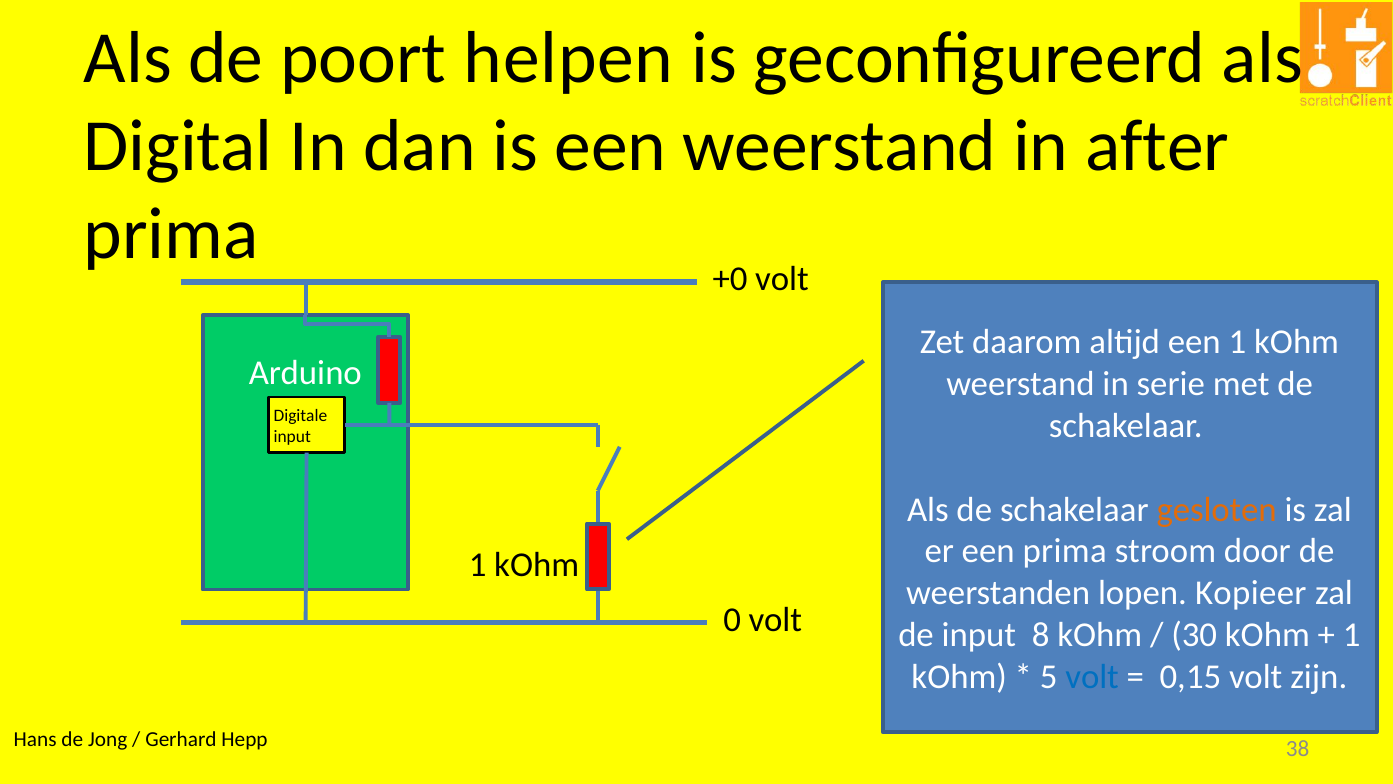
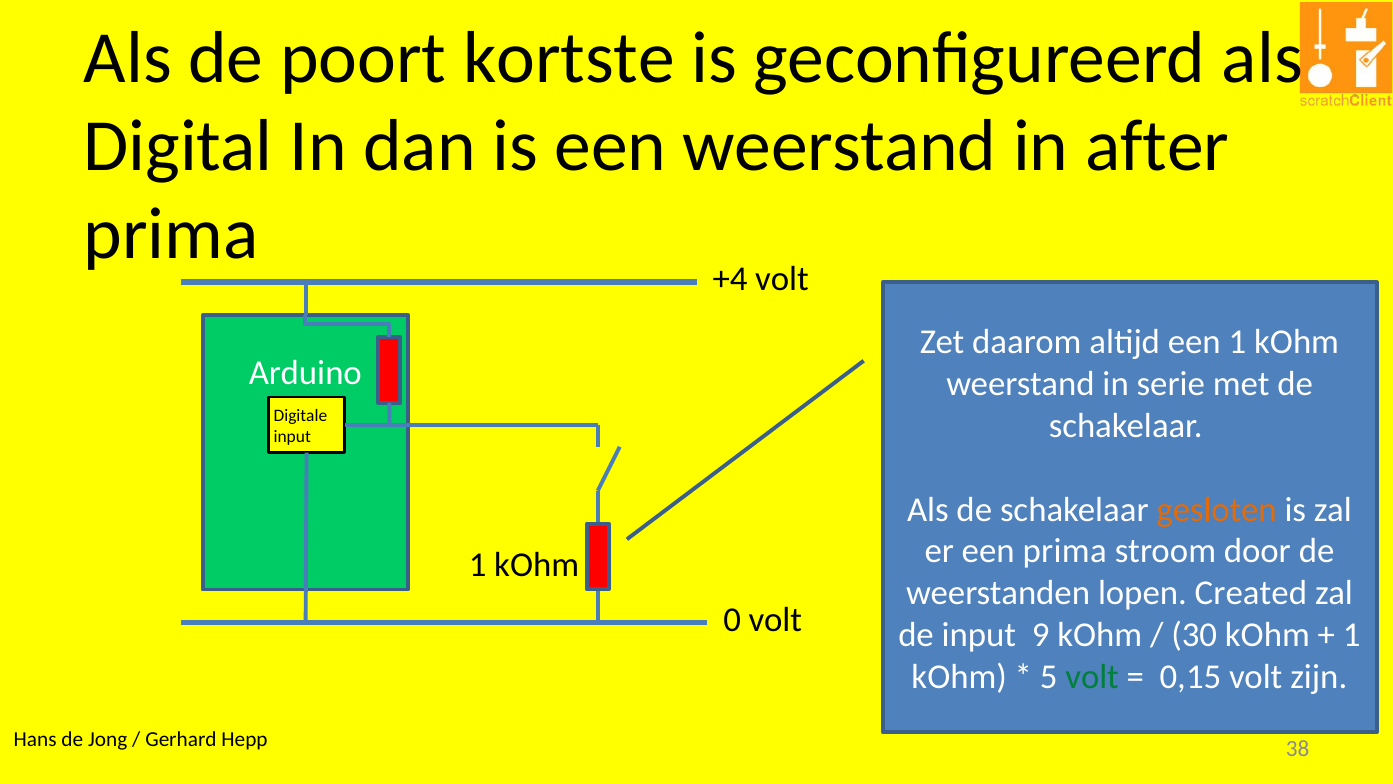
helpen: helpen -> kortste (569, 58)
+0: +0 -> +4 (730, 279)
Kopieer: Kopieer -> Created (1251, 593)
8: 8 -> 9 (1041, 635)
volt colour: blue -> green (1092, 677)
